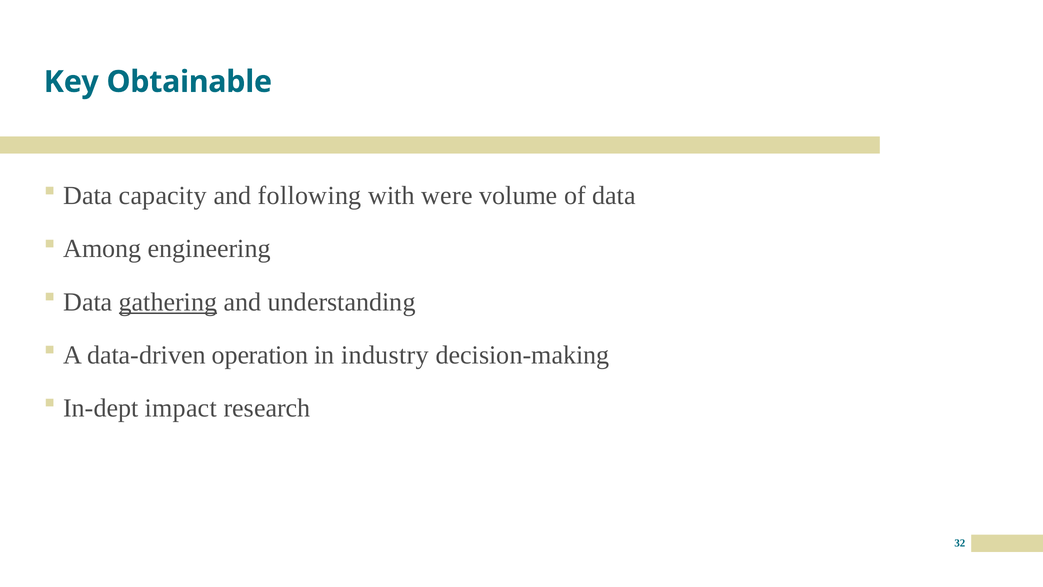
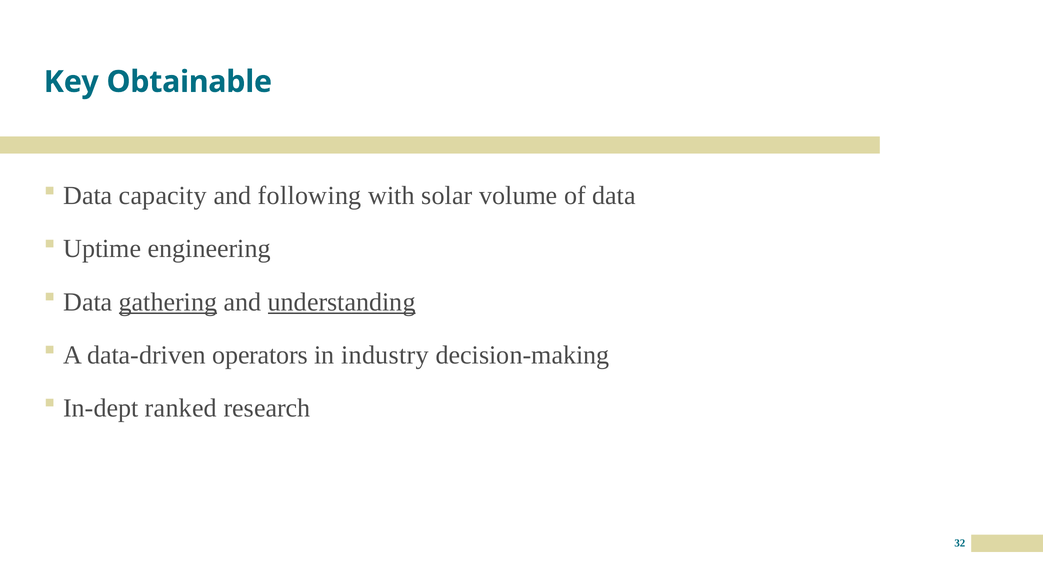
were: were -> solar (447, 196)
Among: Among -> Uptime (102, 249)
understanding underline: none -> present (342, 302)
operation: operation -> operators (260, 355)
impact: impact -> ranked (181, 408)
